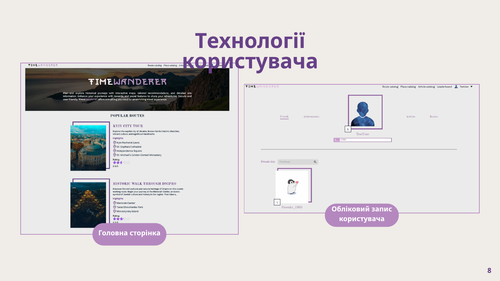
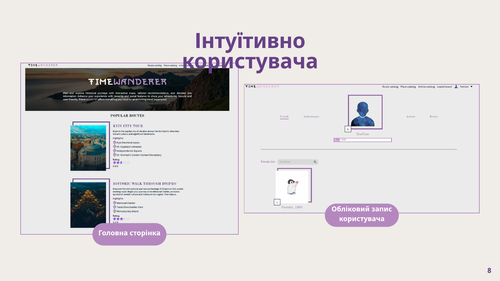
Технології: Технології -> Інтуїтивно (250, 41)
